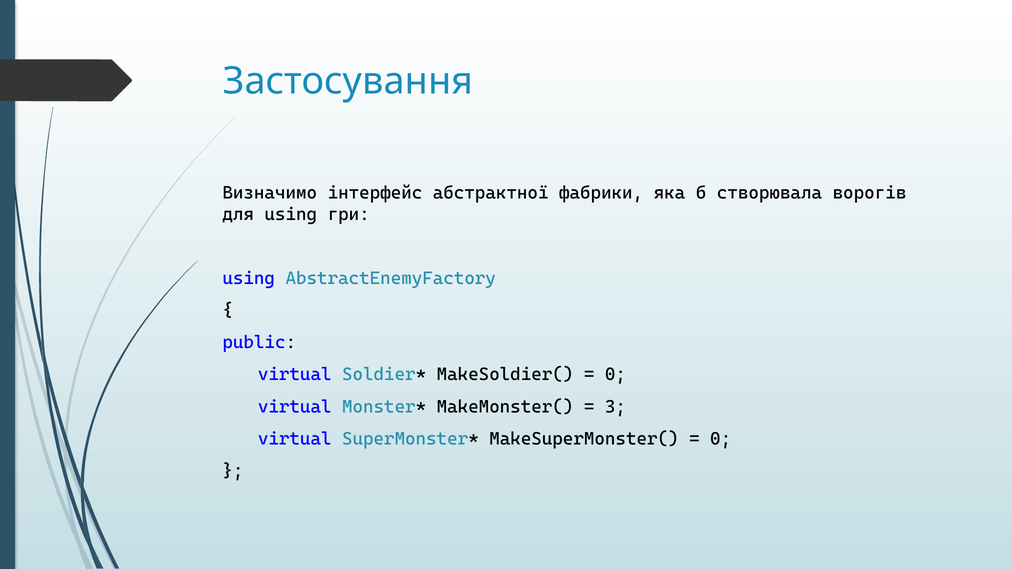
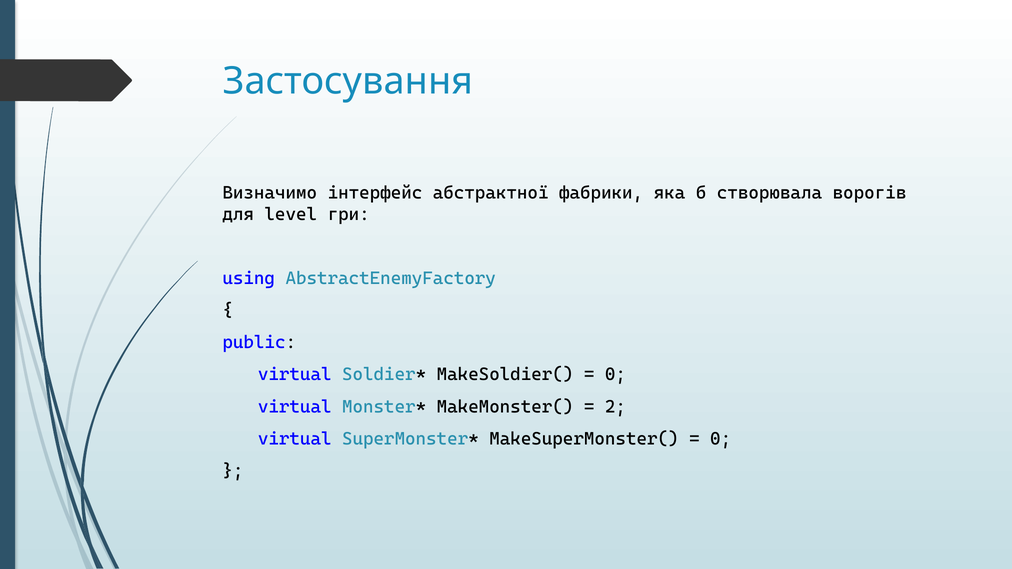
для using: using -> level (291, 214)
3: 3 -> 2 (615, 407)
